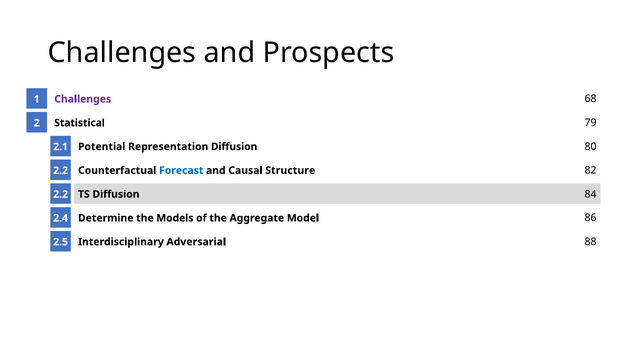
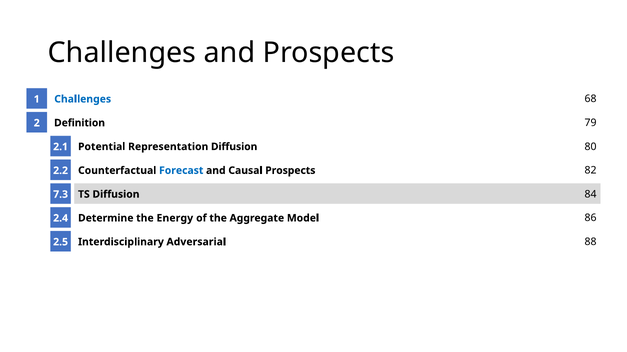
Challenges colour: purple -> blue (83, 99)
Statistical: Statistical -> Definition (80, 123)
Causal Structure: Structure -> Prospects (290, 171)
2.2: 2.2 -> 7.3 (61, 195)
Models: Models -> Energy (175, 218)
